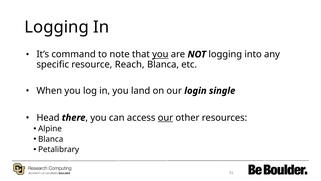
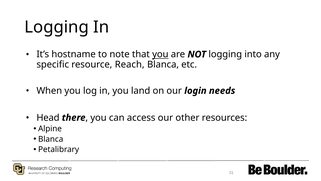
command: command -> hostname (74, 54)
single: single -> needs (222, 91)
our underline: present -> none (165, 117)
